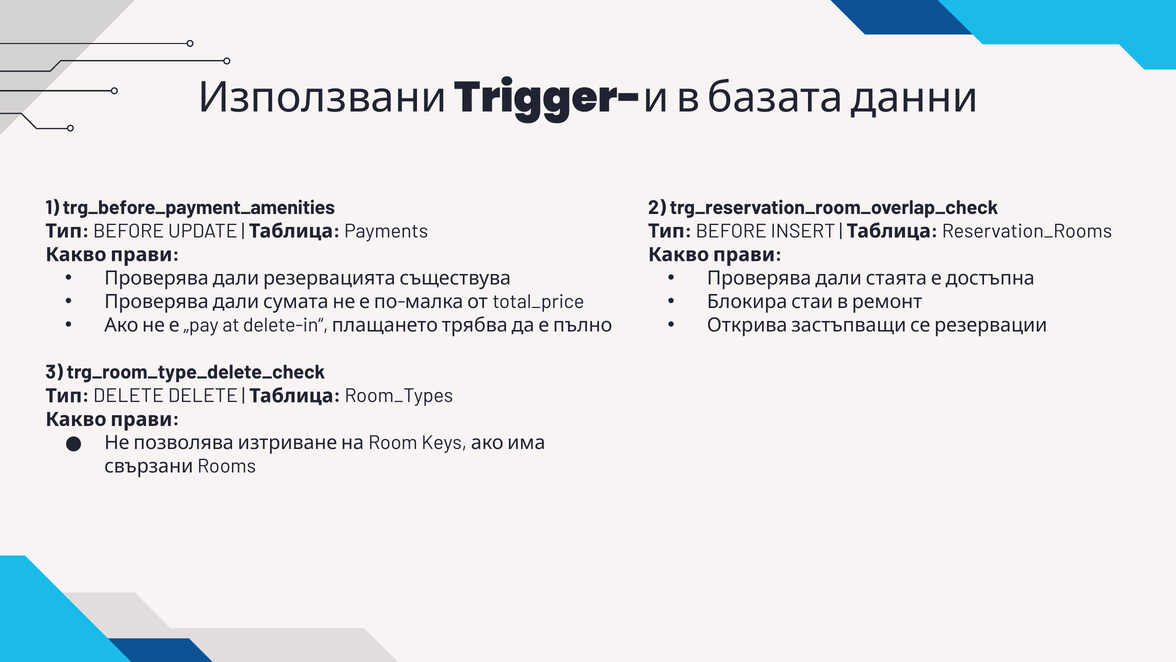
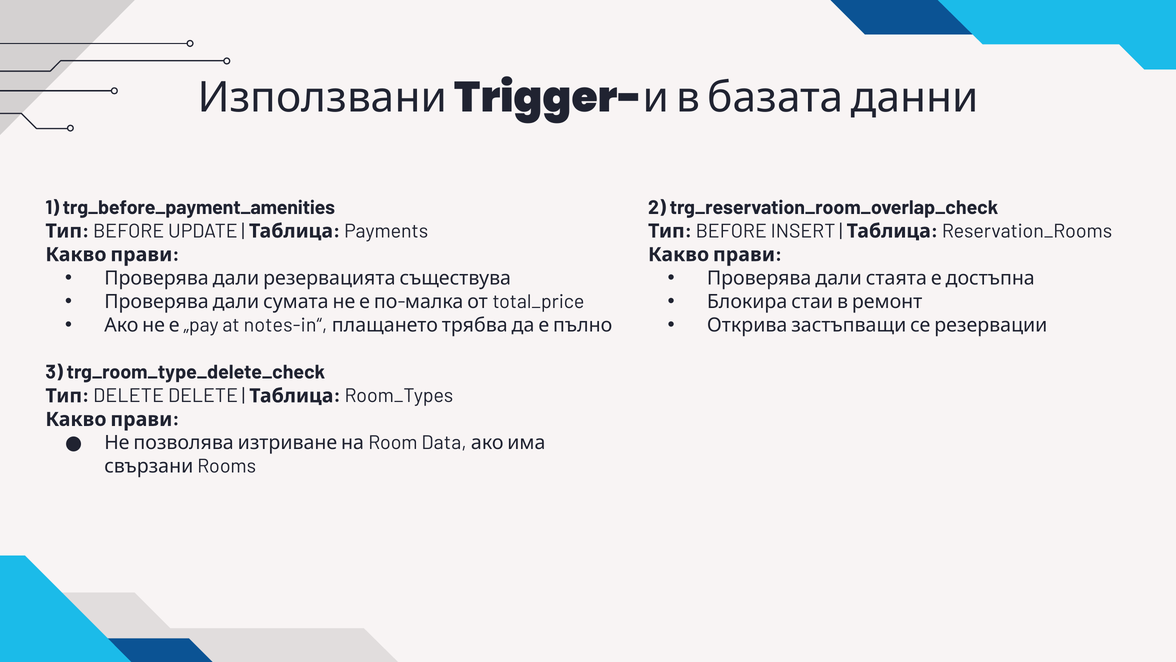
delete-in“: delete-in“ -> notes-in“ (285, 325)
Keys: Keys -> Data (444, 443)
